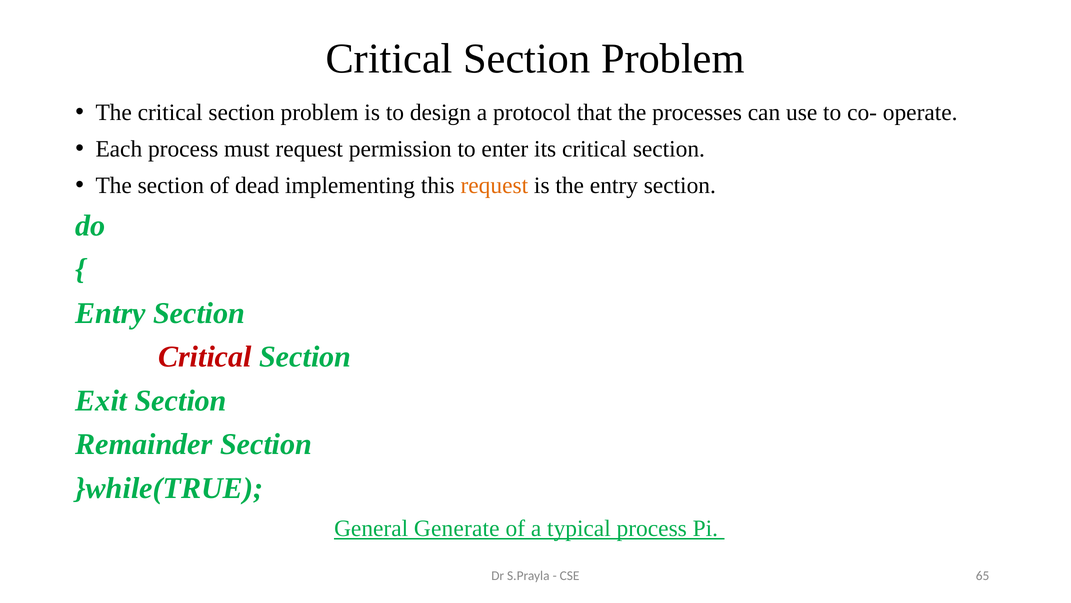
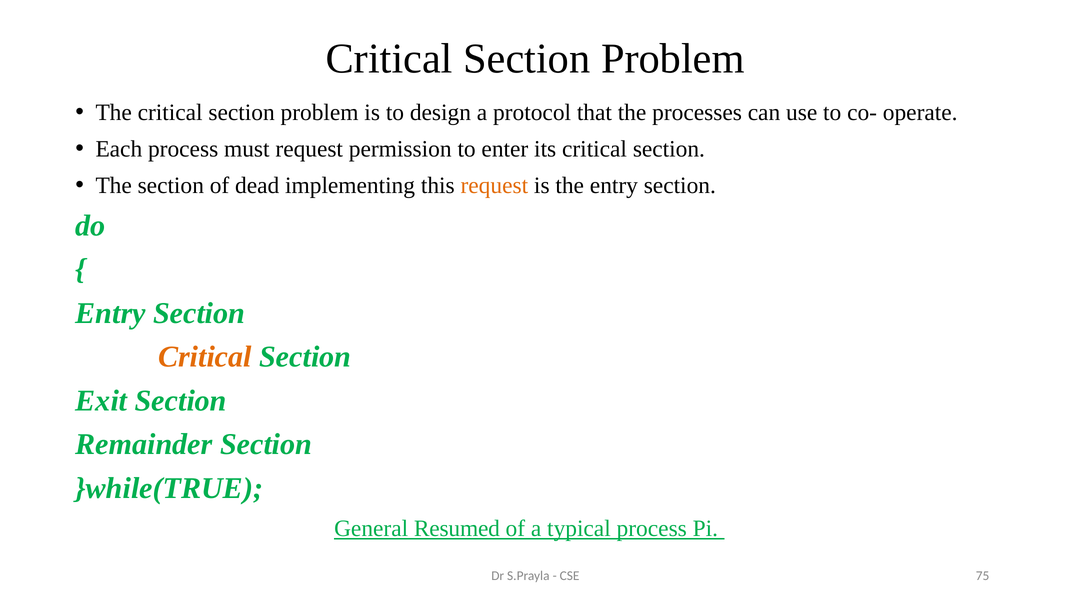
Critical colour: red -> orange (205, 357)
Generate: Generate -> Resumed (457, 528)
65: 65 -> 75 (983, 575)
